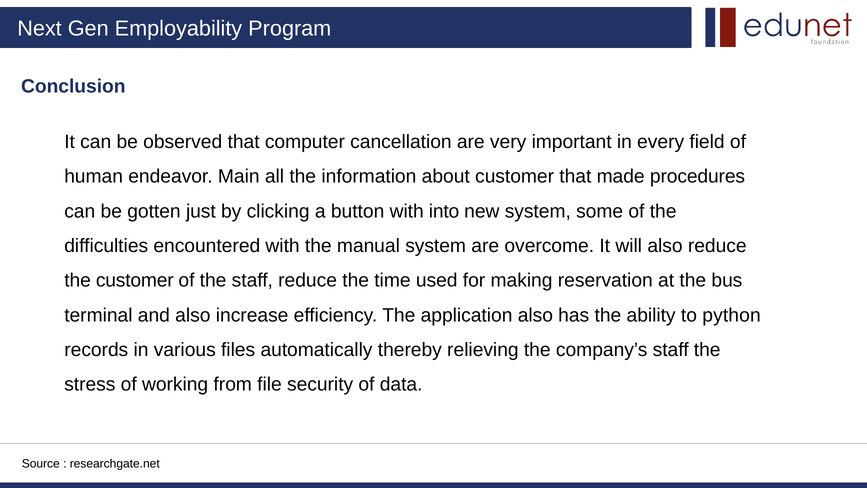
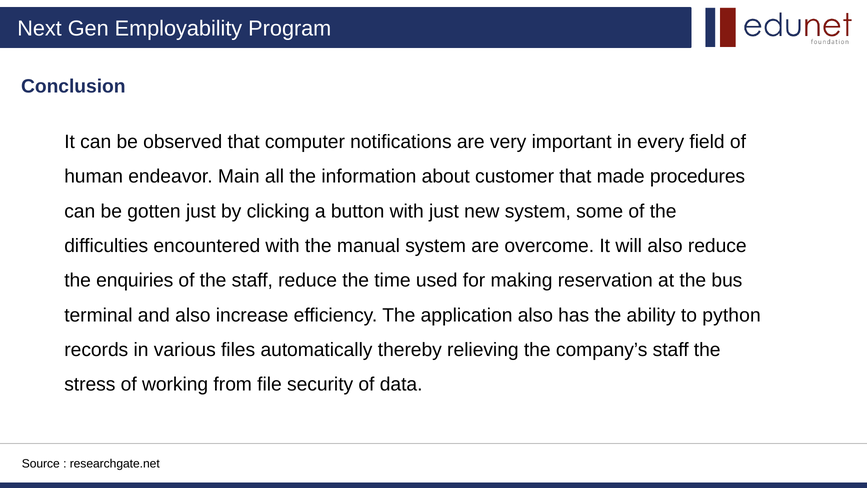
cancellation: cancellation -> notifications (401, 142)
with into: into -> just (444, 211)
the customer: customer -> enquiries (135, 280)
